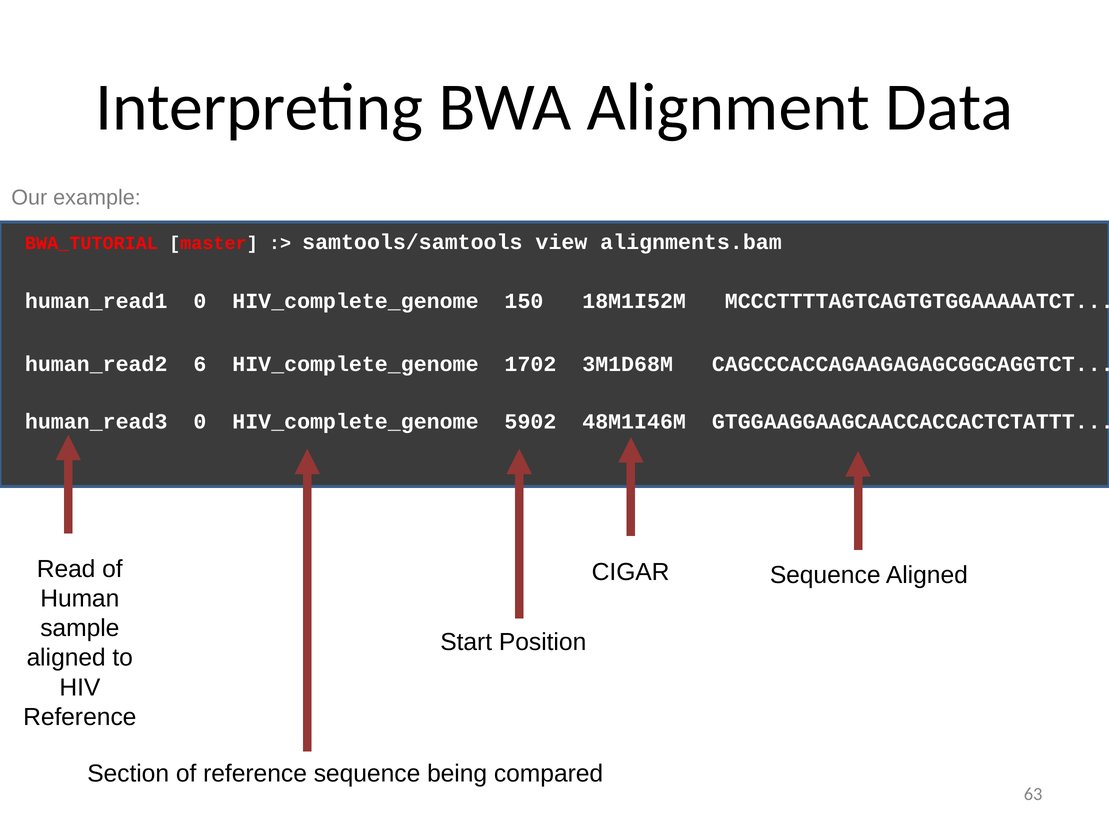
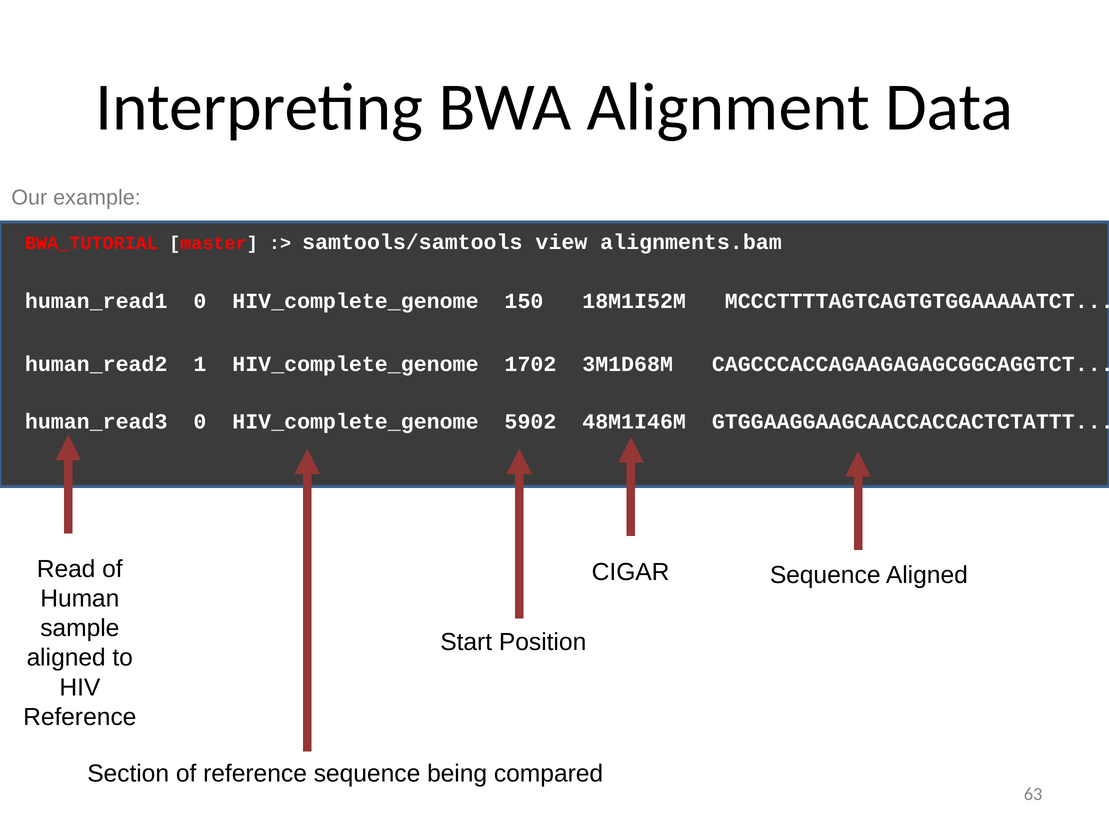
6: 6 -> 1 (200, 364)
